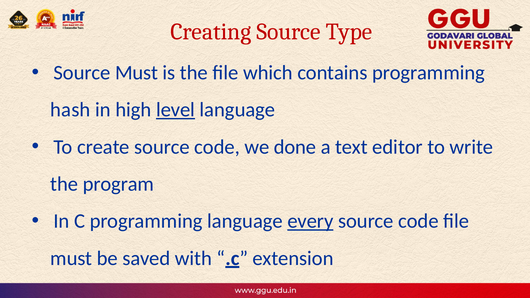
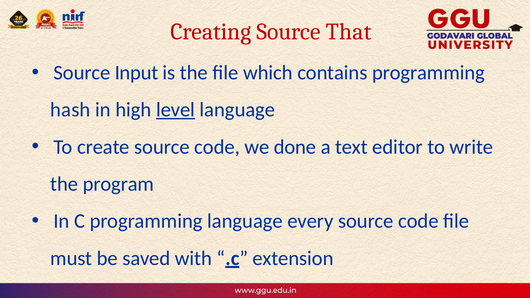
Type: Type -> That (349, 32)
Source Must: Must -> Input (137, 73)
every underline: present -> none (310, 221)
